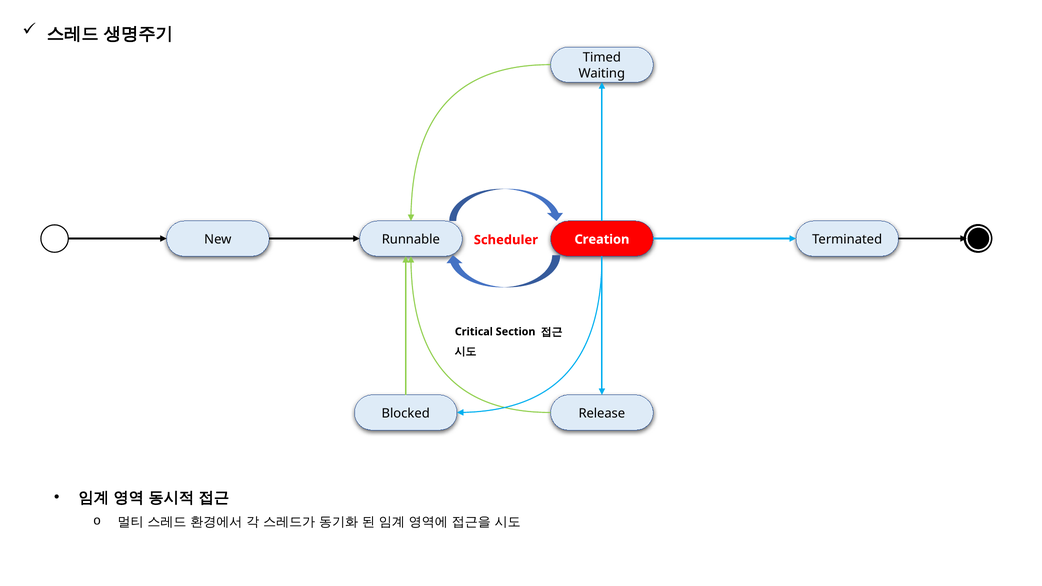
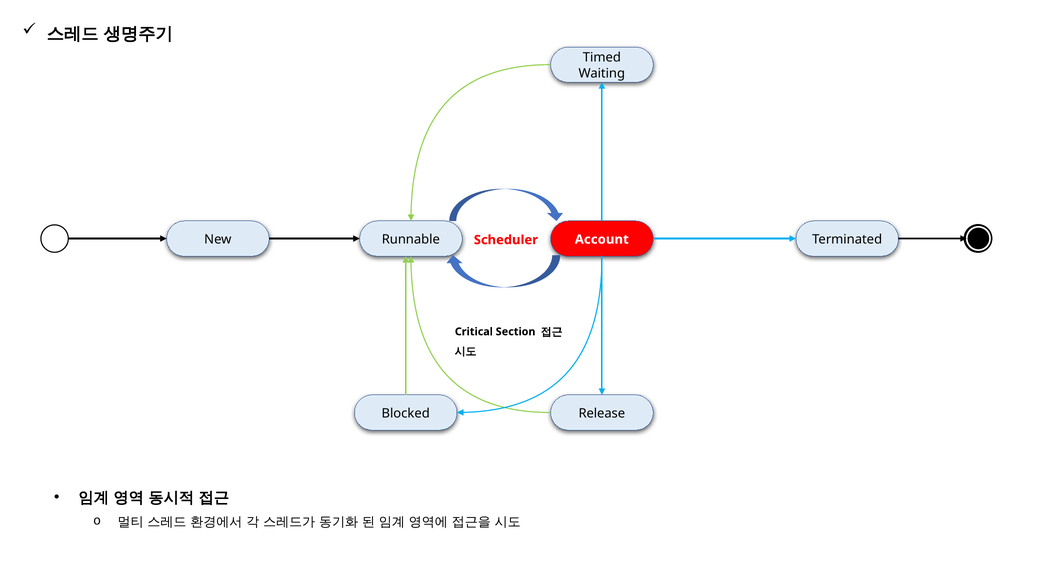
Creation: Creation -> Account (602, 239)
